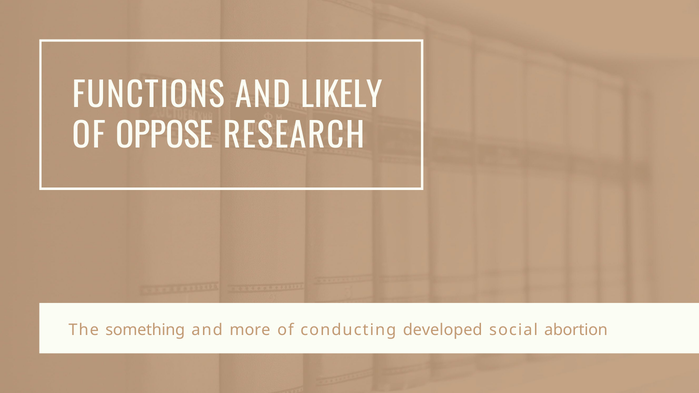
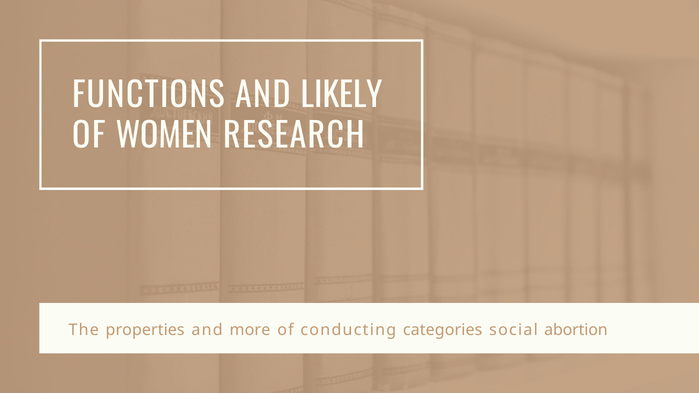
OPPOSE: OPPOSE -> WOMEN (164, 137)
something: something -> properties (145, 330)
developed: developed -> categories (443, 330)
